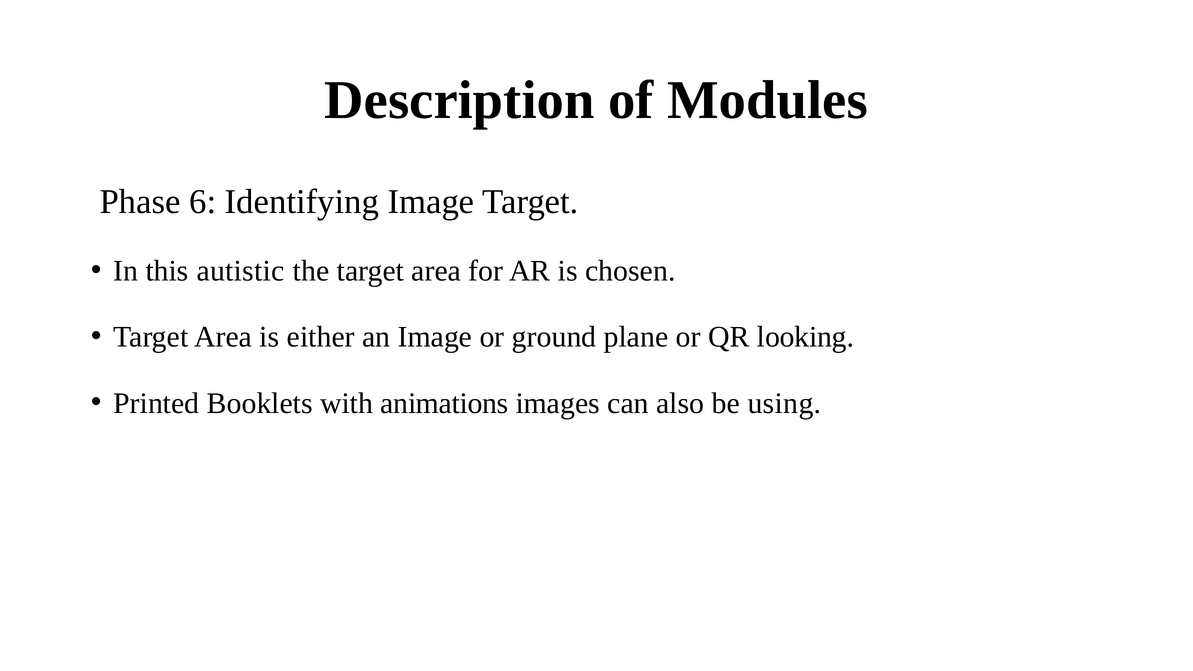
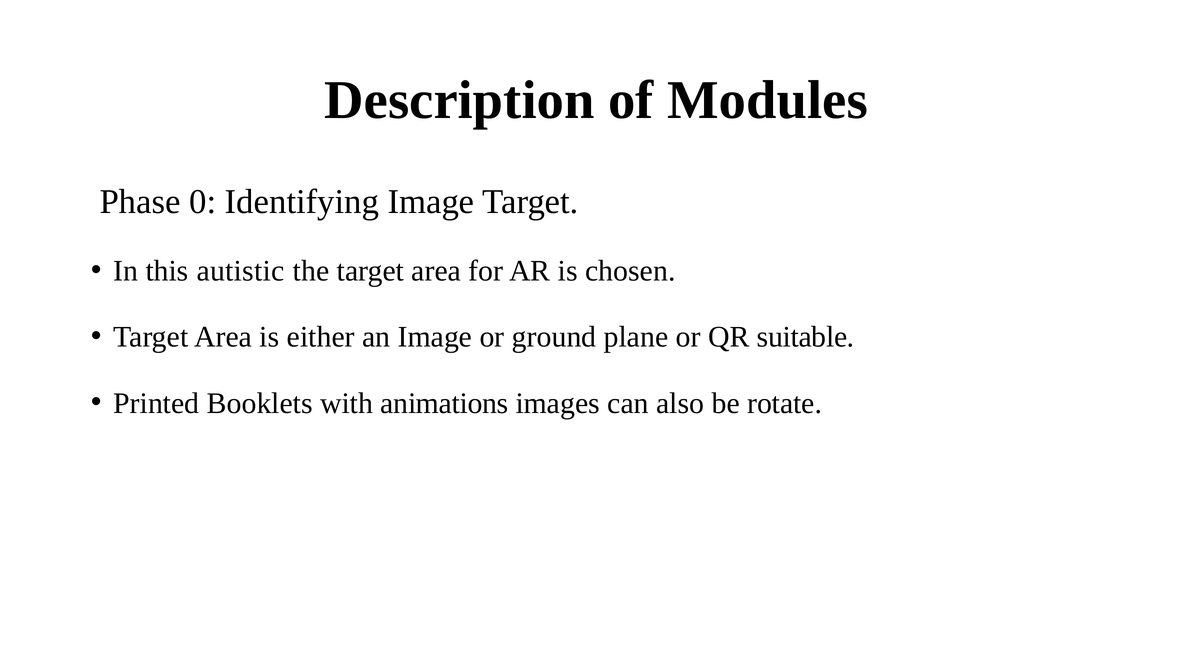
6: 6 -> 0 (203, 202)
looking: looking -> suitable (806, 337)
using: using -> rotate (785, 403)
